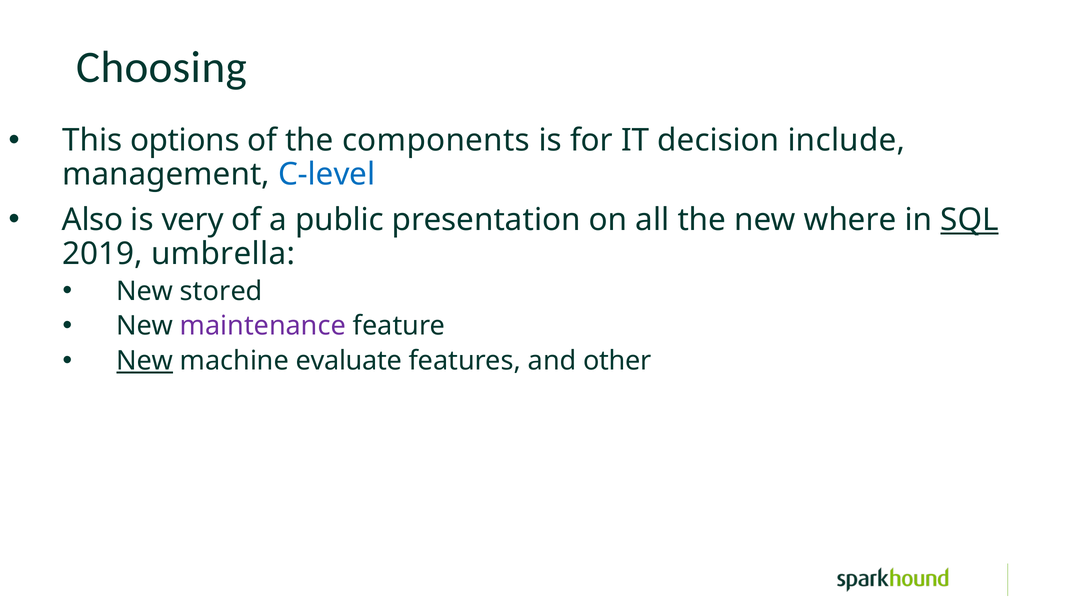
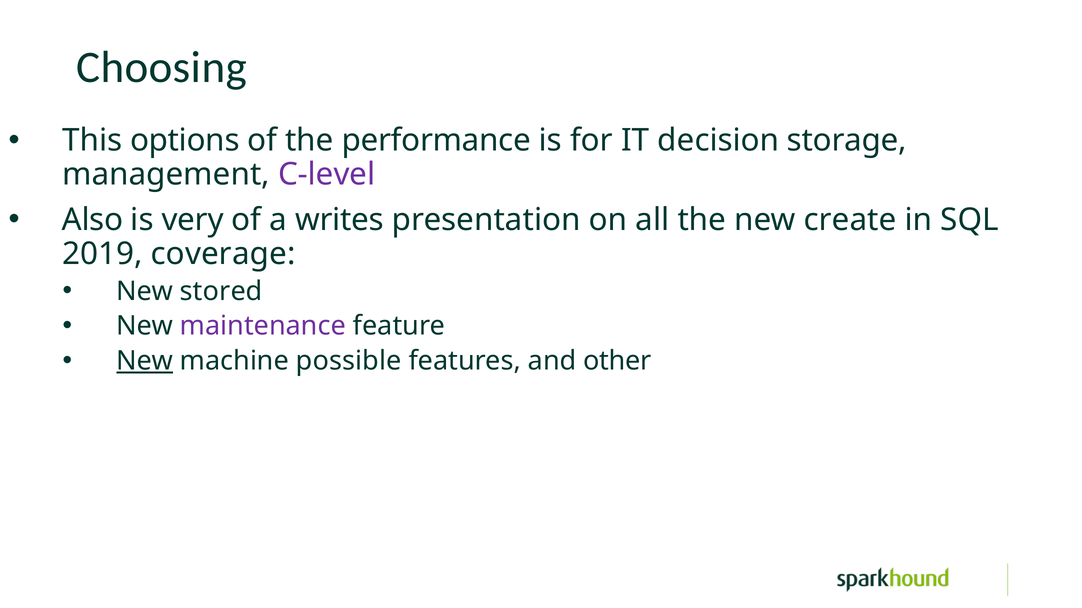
components: components -> performance (436, 141)
include: include -> storage (847, 141)
C-level colour: blue -> purple (327, 175)
public: public -> writes (340, 220)
where: where -> create (850, 220)
SQL underline: present -> none (970, 220)
umbrella: umbrella -> coverage (223, 254)
evaluate: evaluate -> possible (349, 361)
